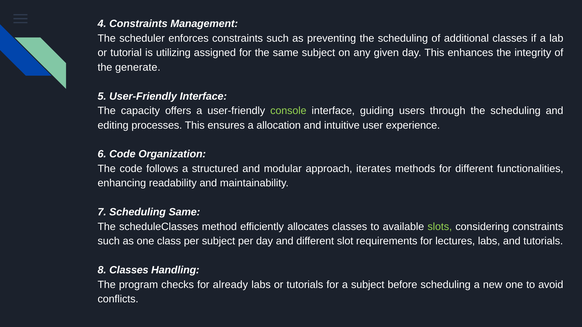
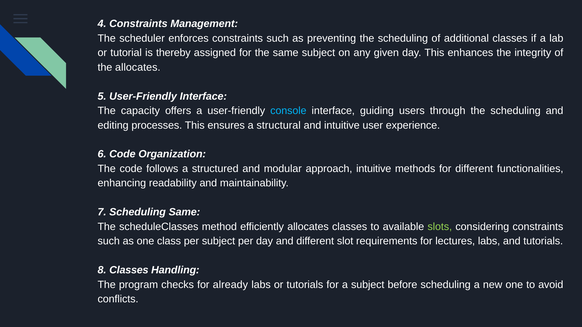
utilizing: utilizing -> thereby (173, 53)
the generate: generate -> allocates (138, 67)
console colour: light green -> light blue (288, 111)
allocation: allocation -> structural (279, 125)
approach iterates: iterates -> intuitive (374, 169)
